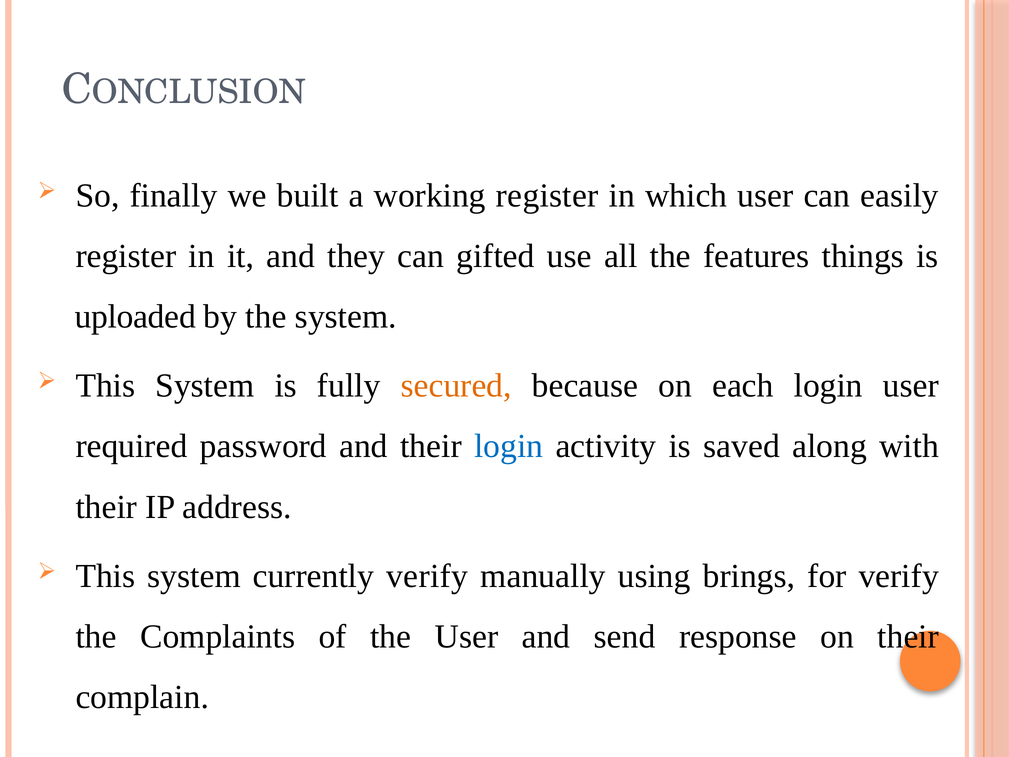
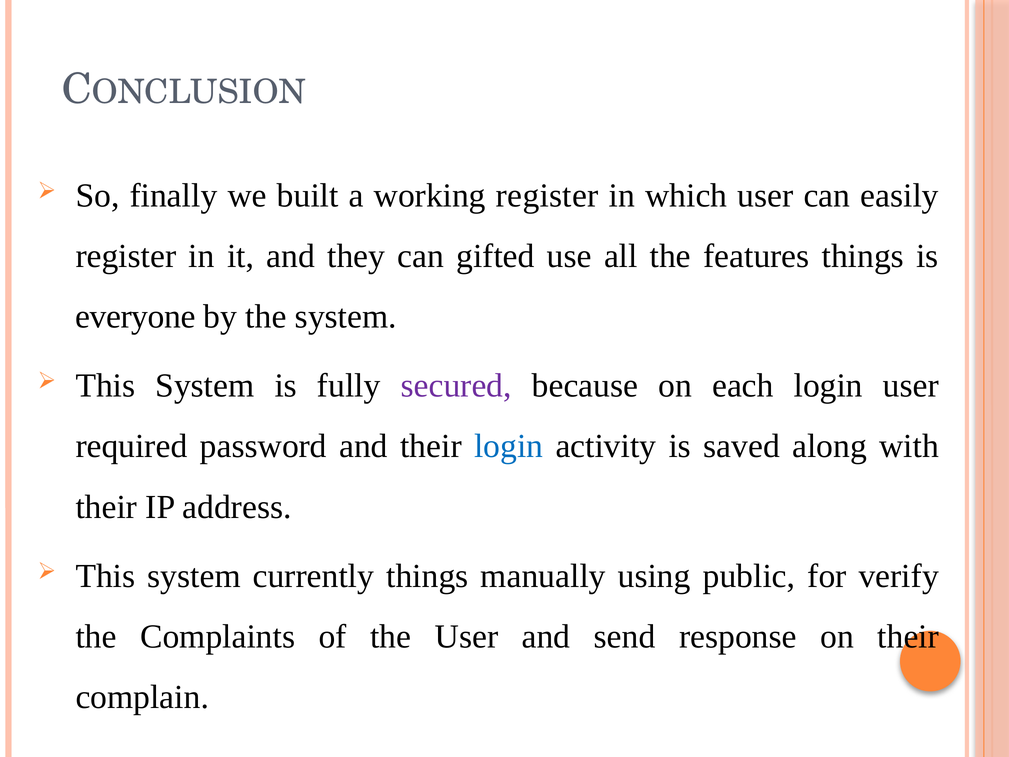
uploaded: uploaded -> everyone (135, 317)
secured colour: orange -> purple (456, 386)
currently verify: verify -> things (427, 576)
brings: brings -> public (749, 576)
